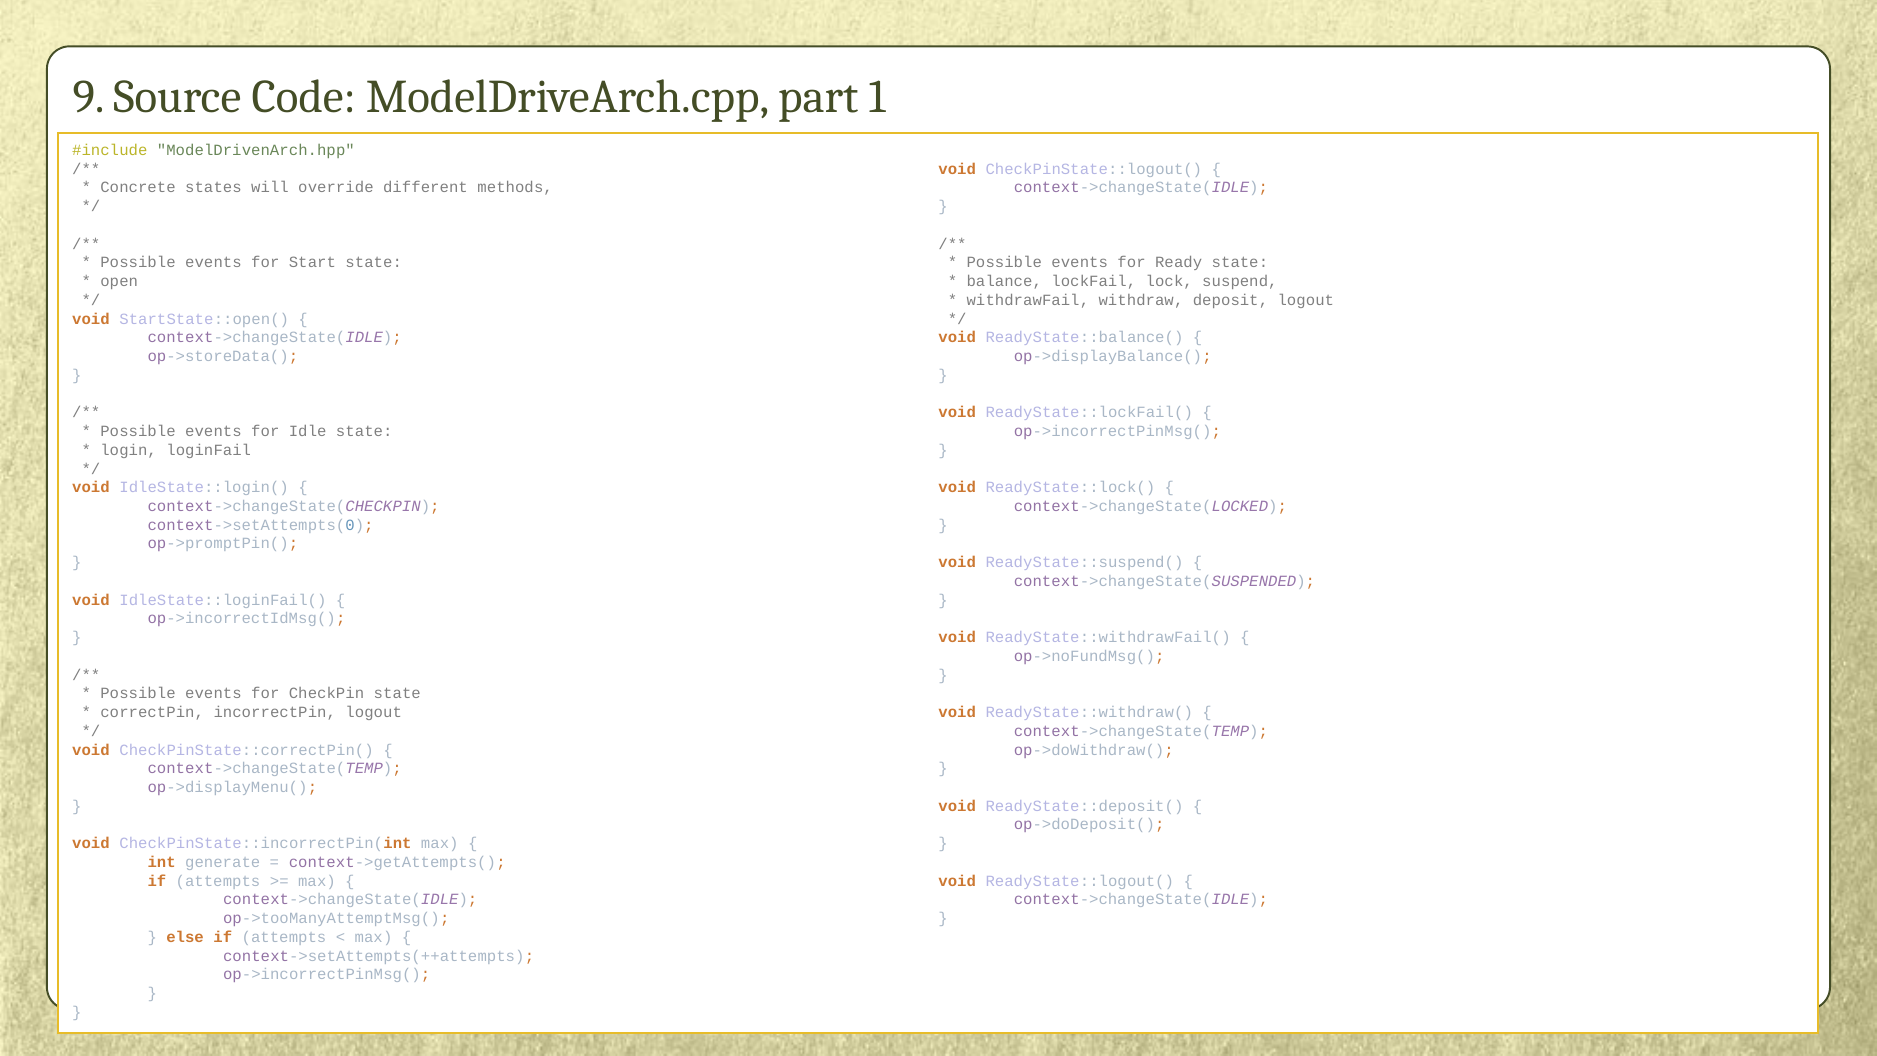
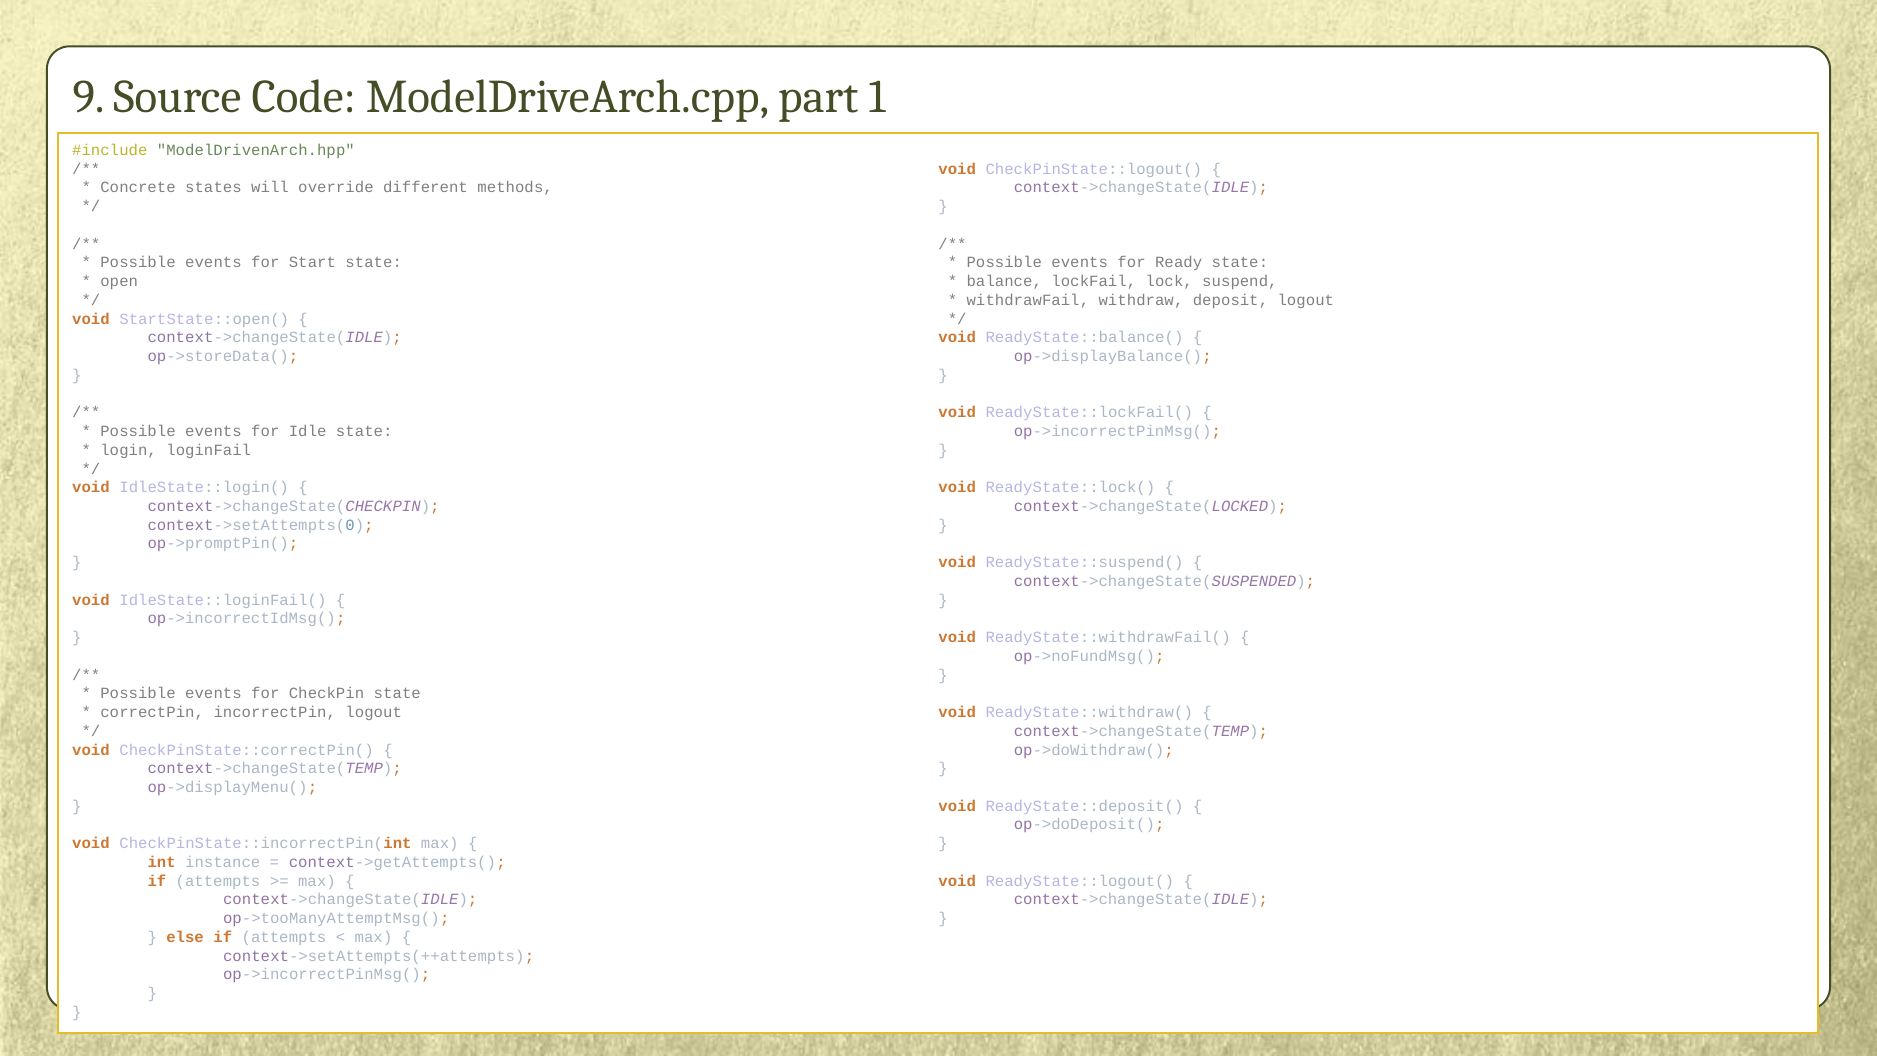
generate: generate -> instance (223, 862)
